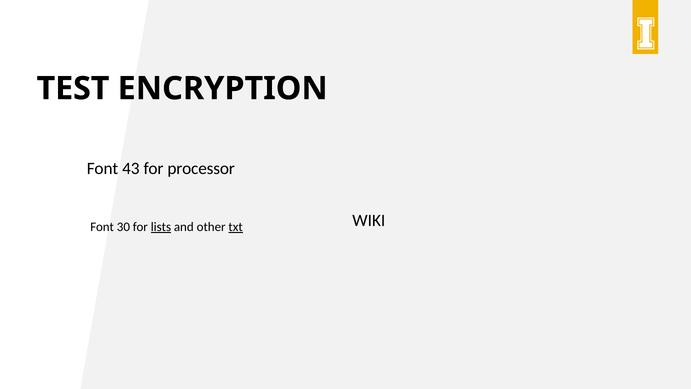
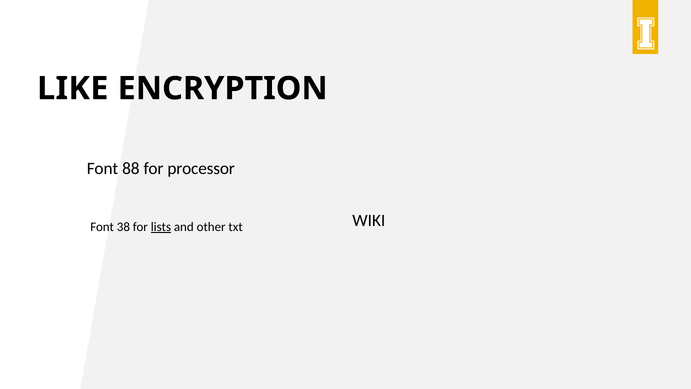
TEST: TEST -> LIKE (73, 88)
43: 43 -> 88 (131, 168)
30: 30 -> 38 (123, 227)
txt underline: present -> none (236, 227)
